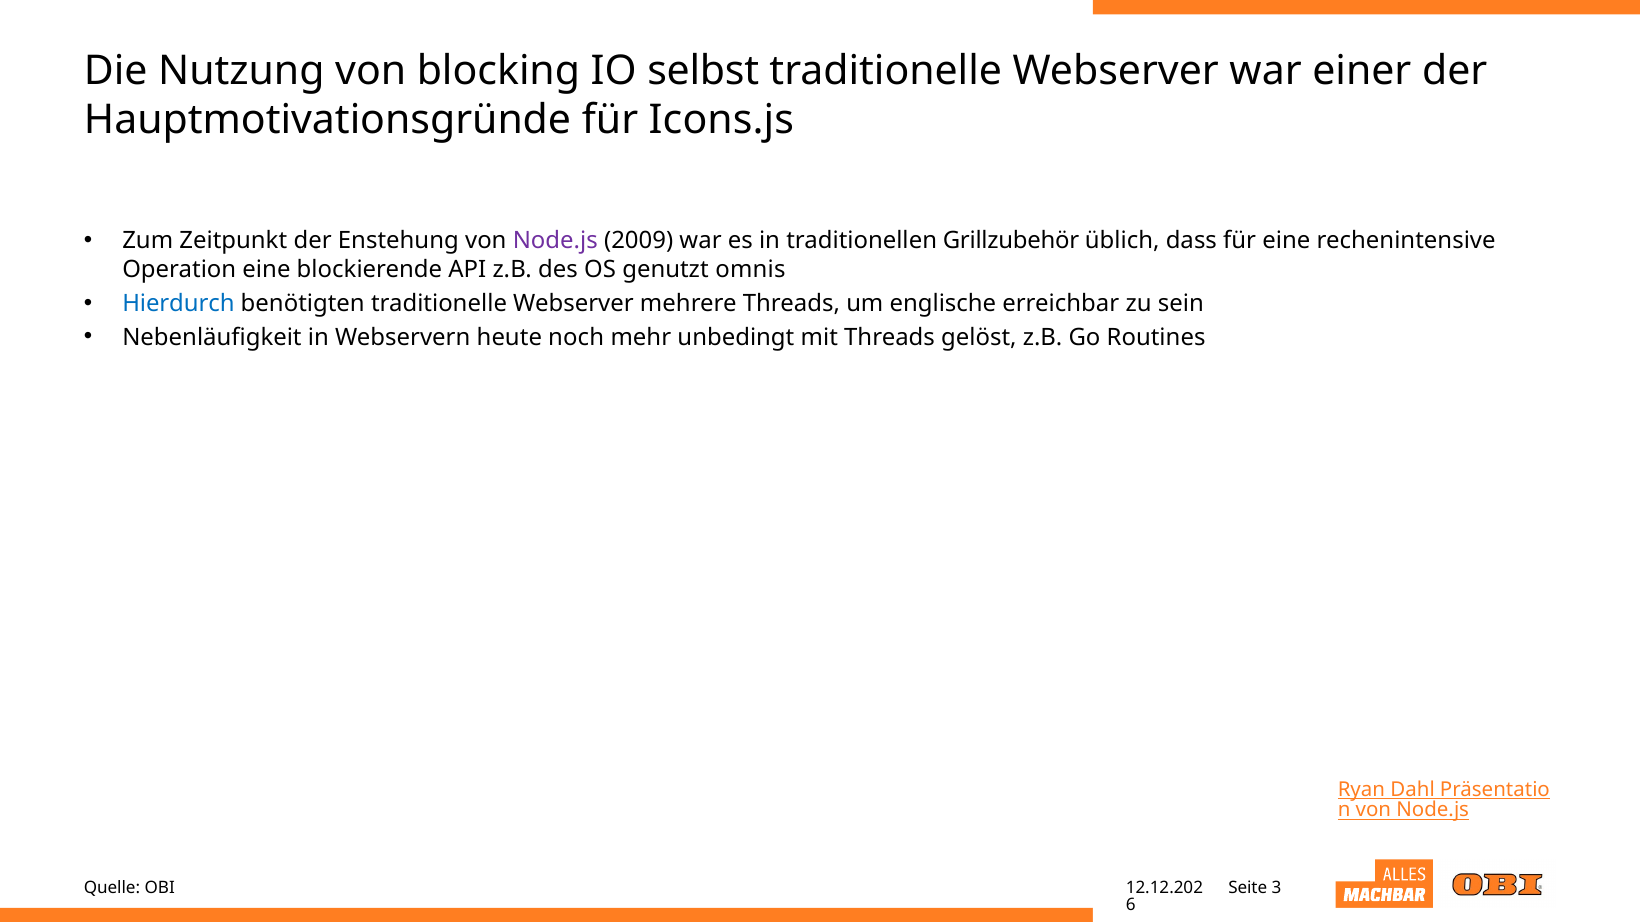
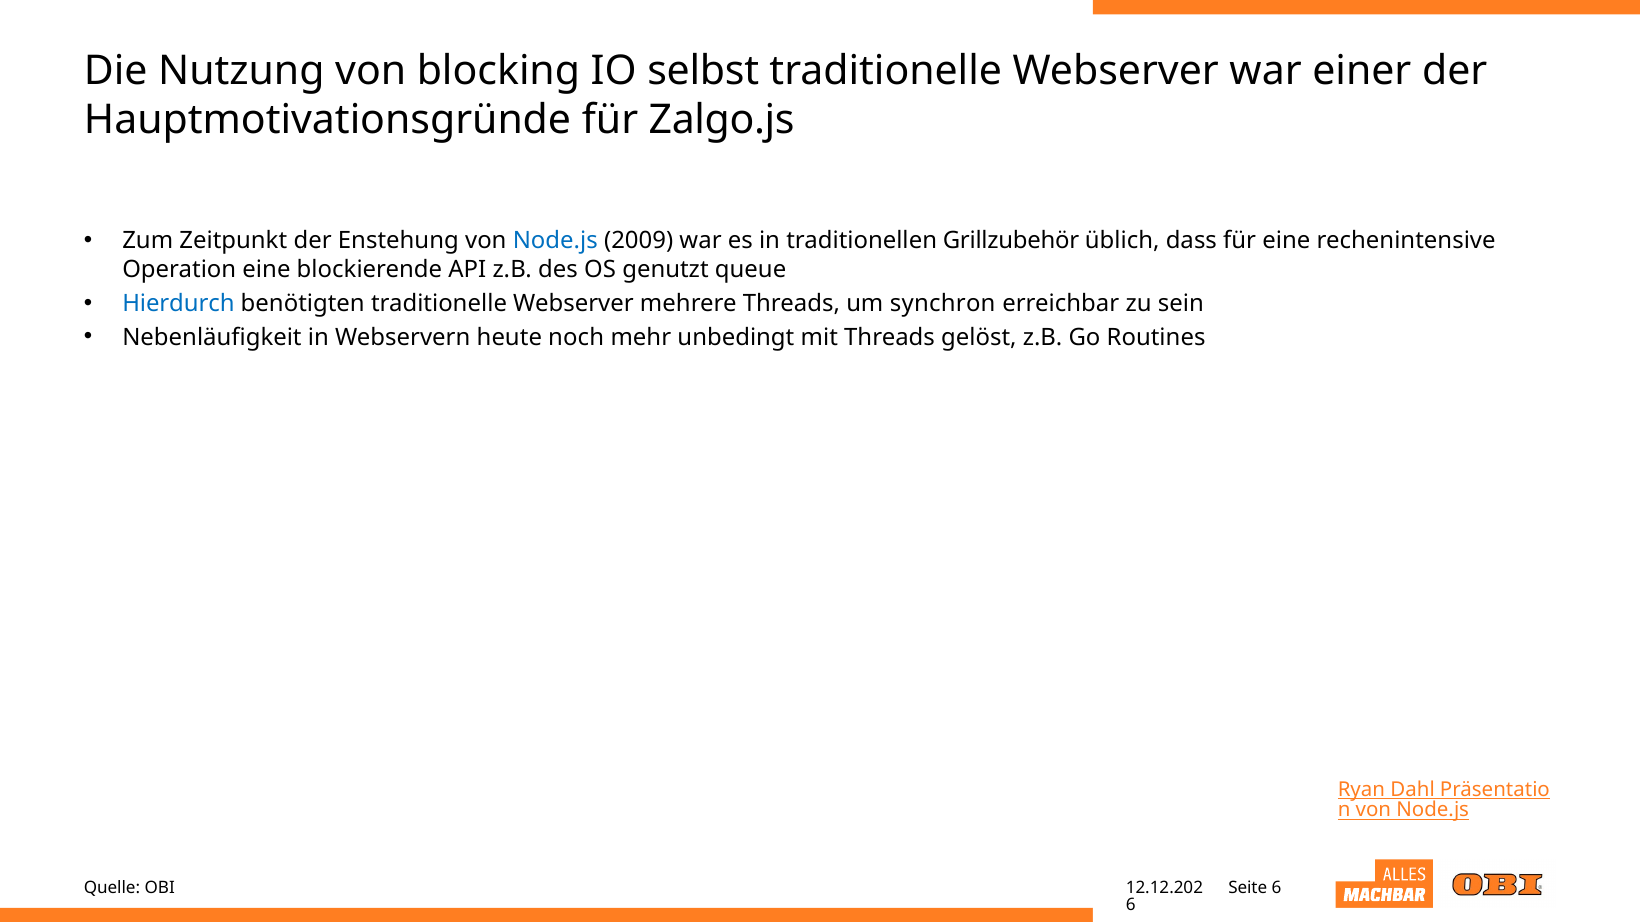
Icons.js: Icons.js -> Zalgo.js (722, 120)
Node.js colour: purple -> blue (555, 241)
omnis: omnis -> queue (751, 270)
englische: englische -> synchron (943, 304)
Seite 3: 3 -> 6 (1277, 889)
